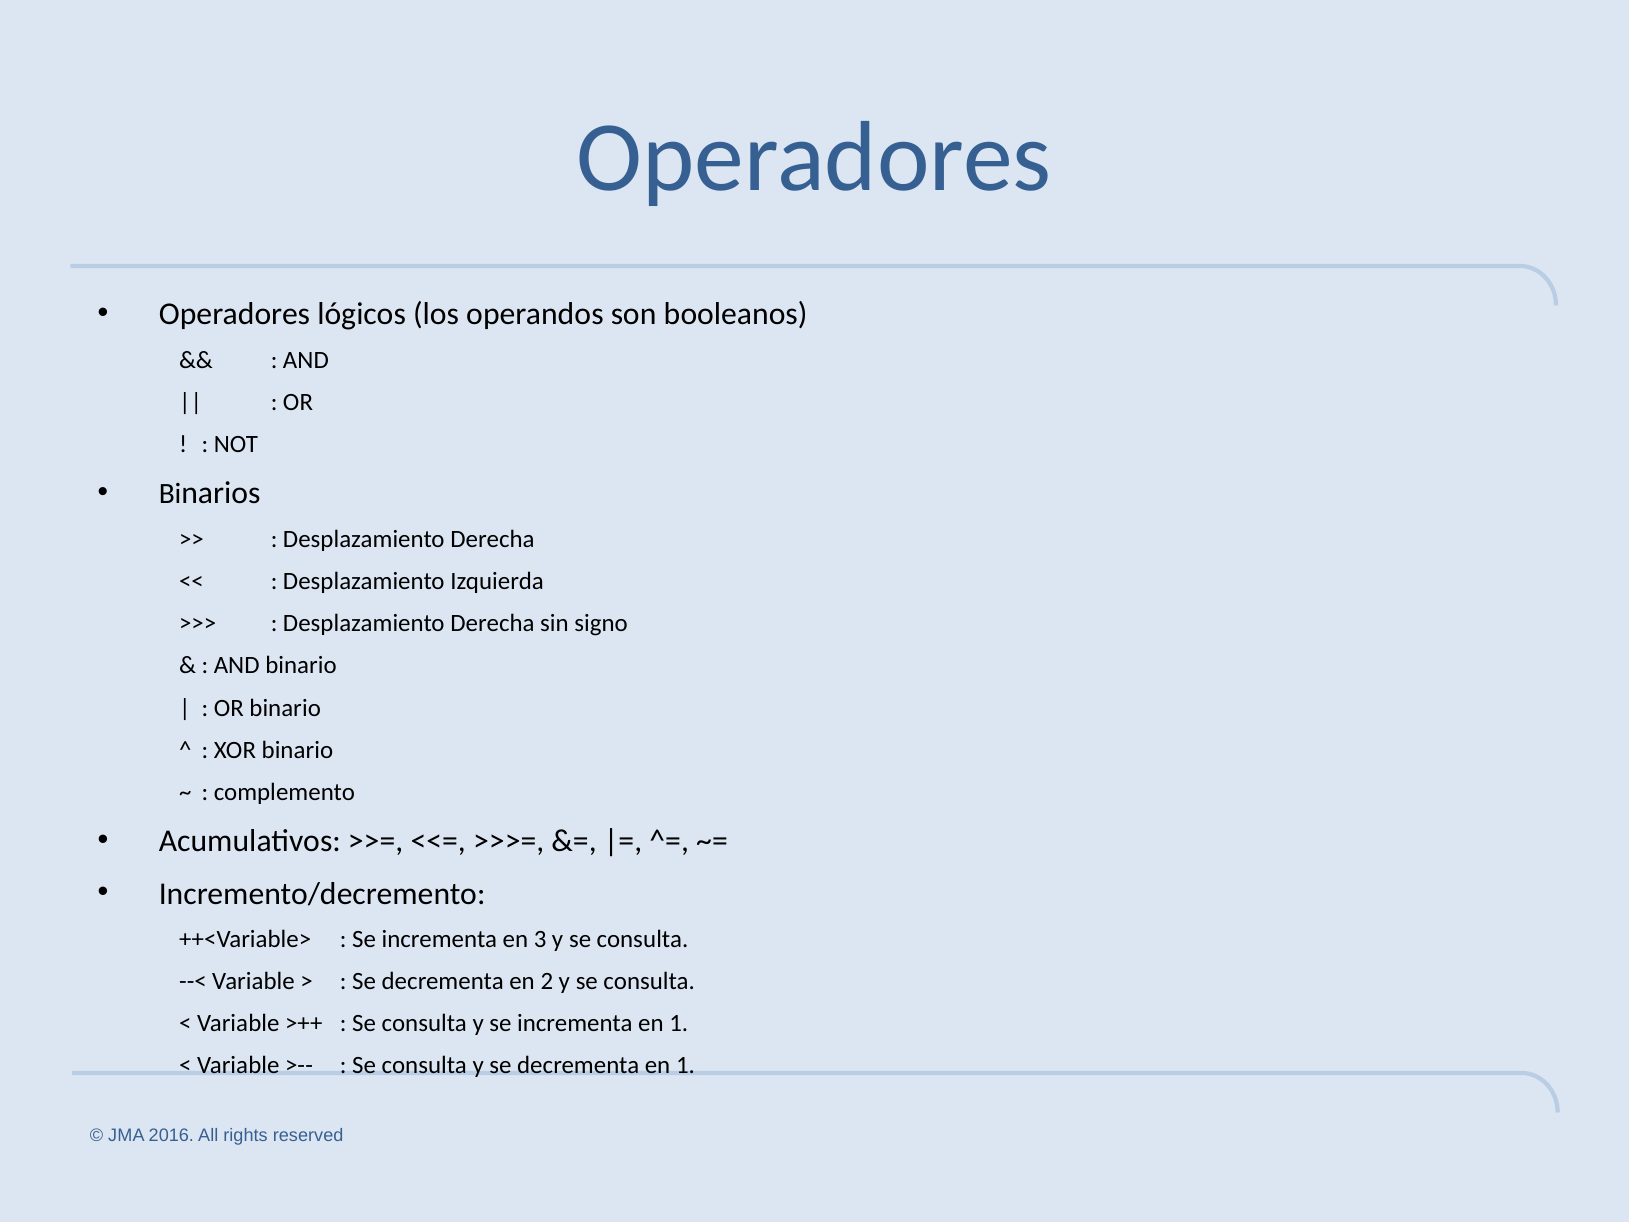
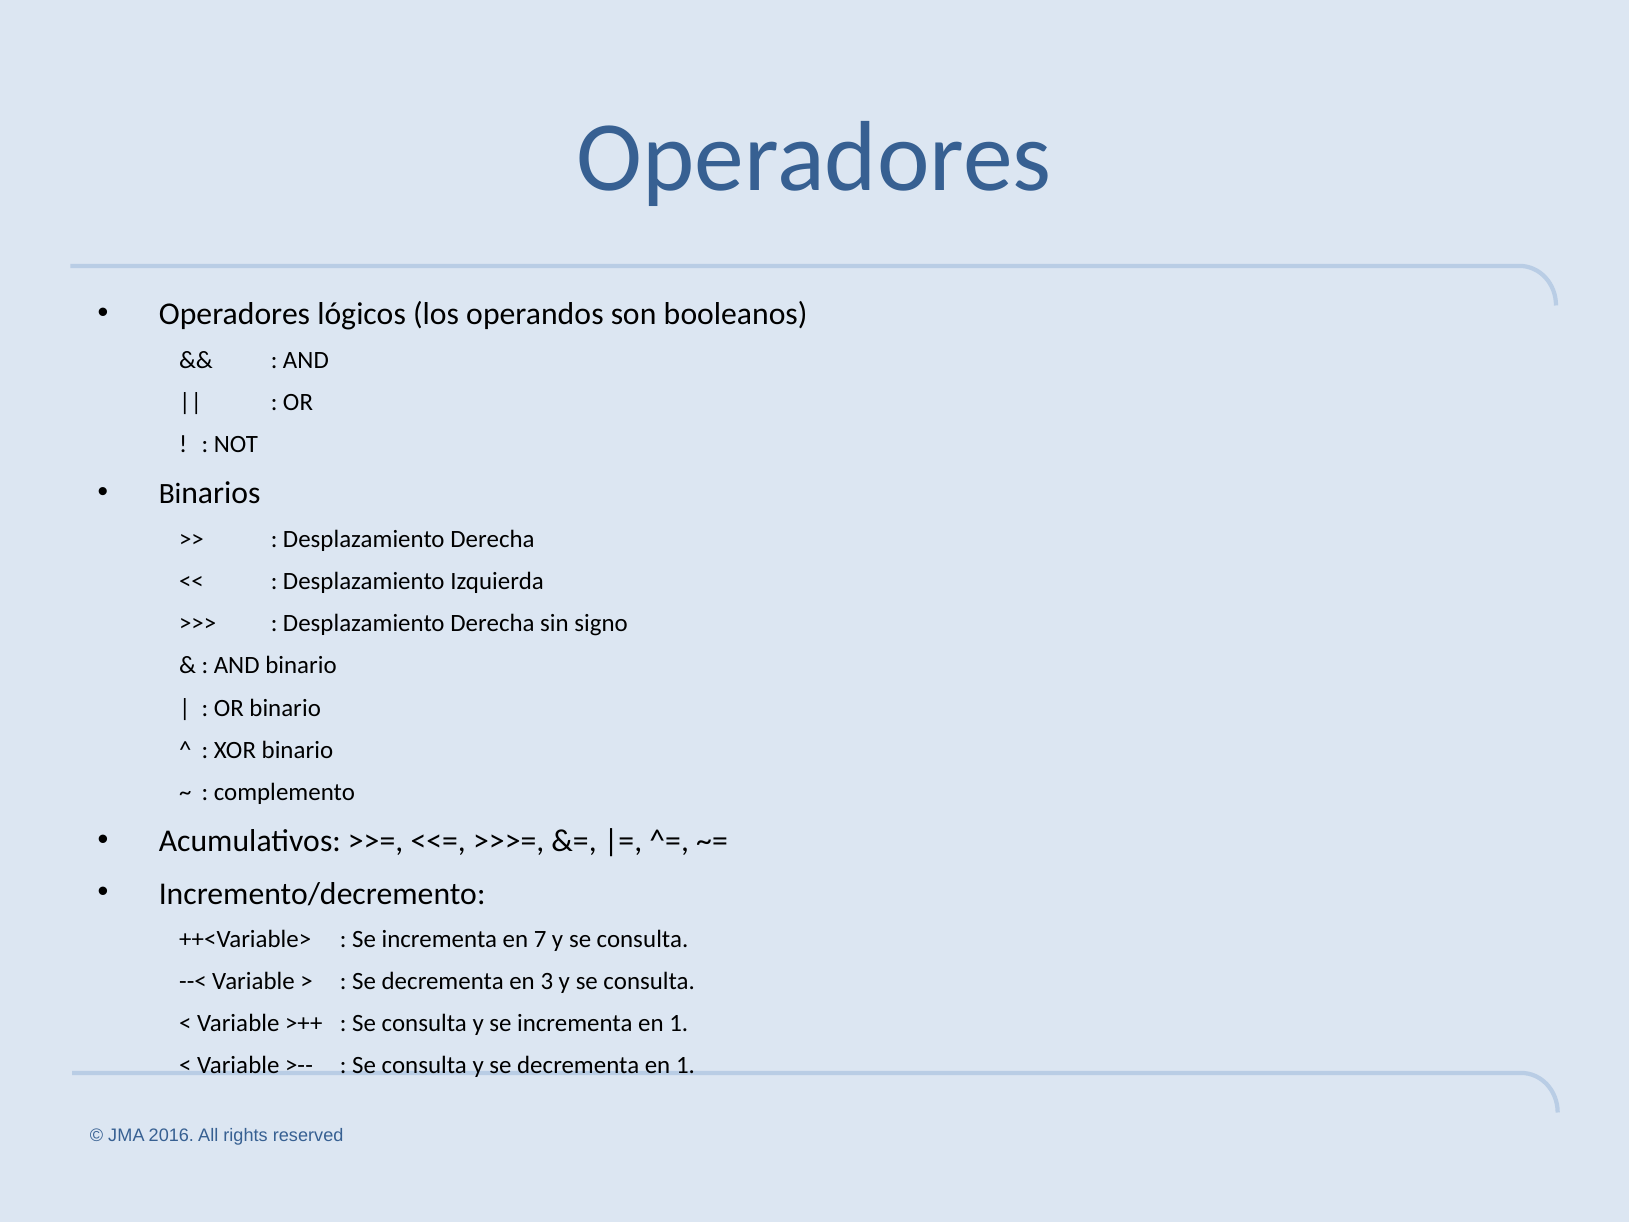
3: 3 -> 7 (540, 939)
2: 2 -> 3 (547, 981)
